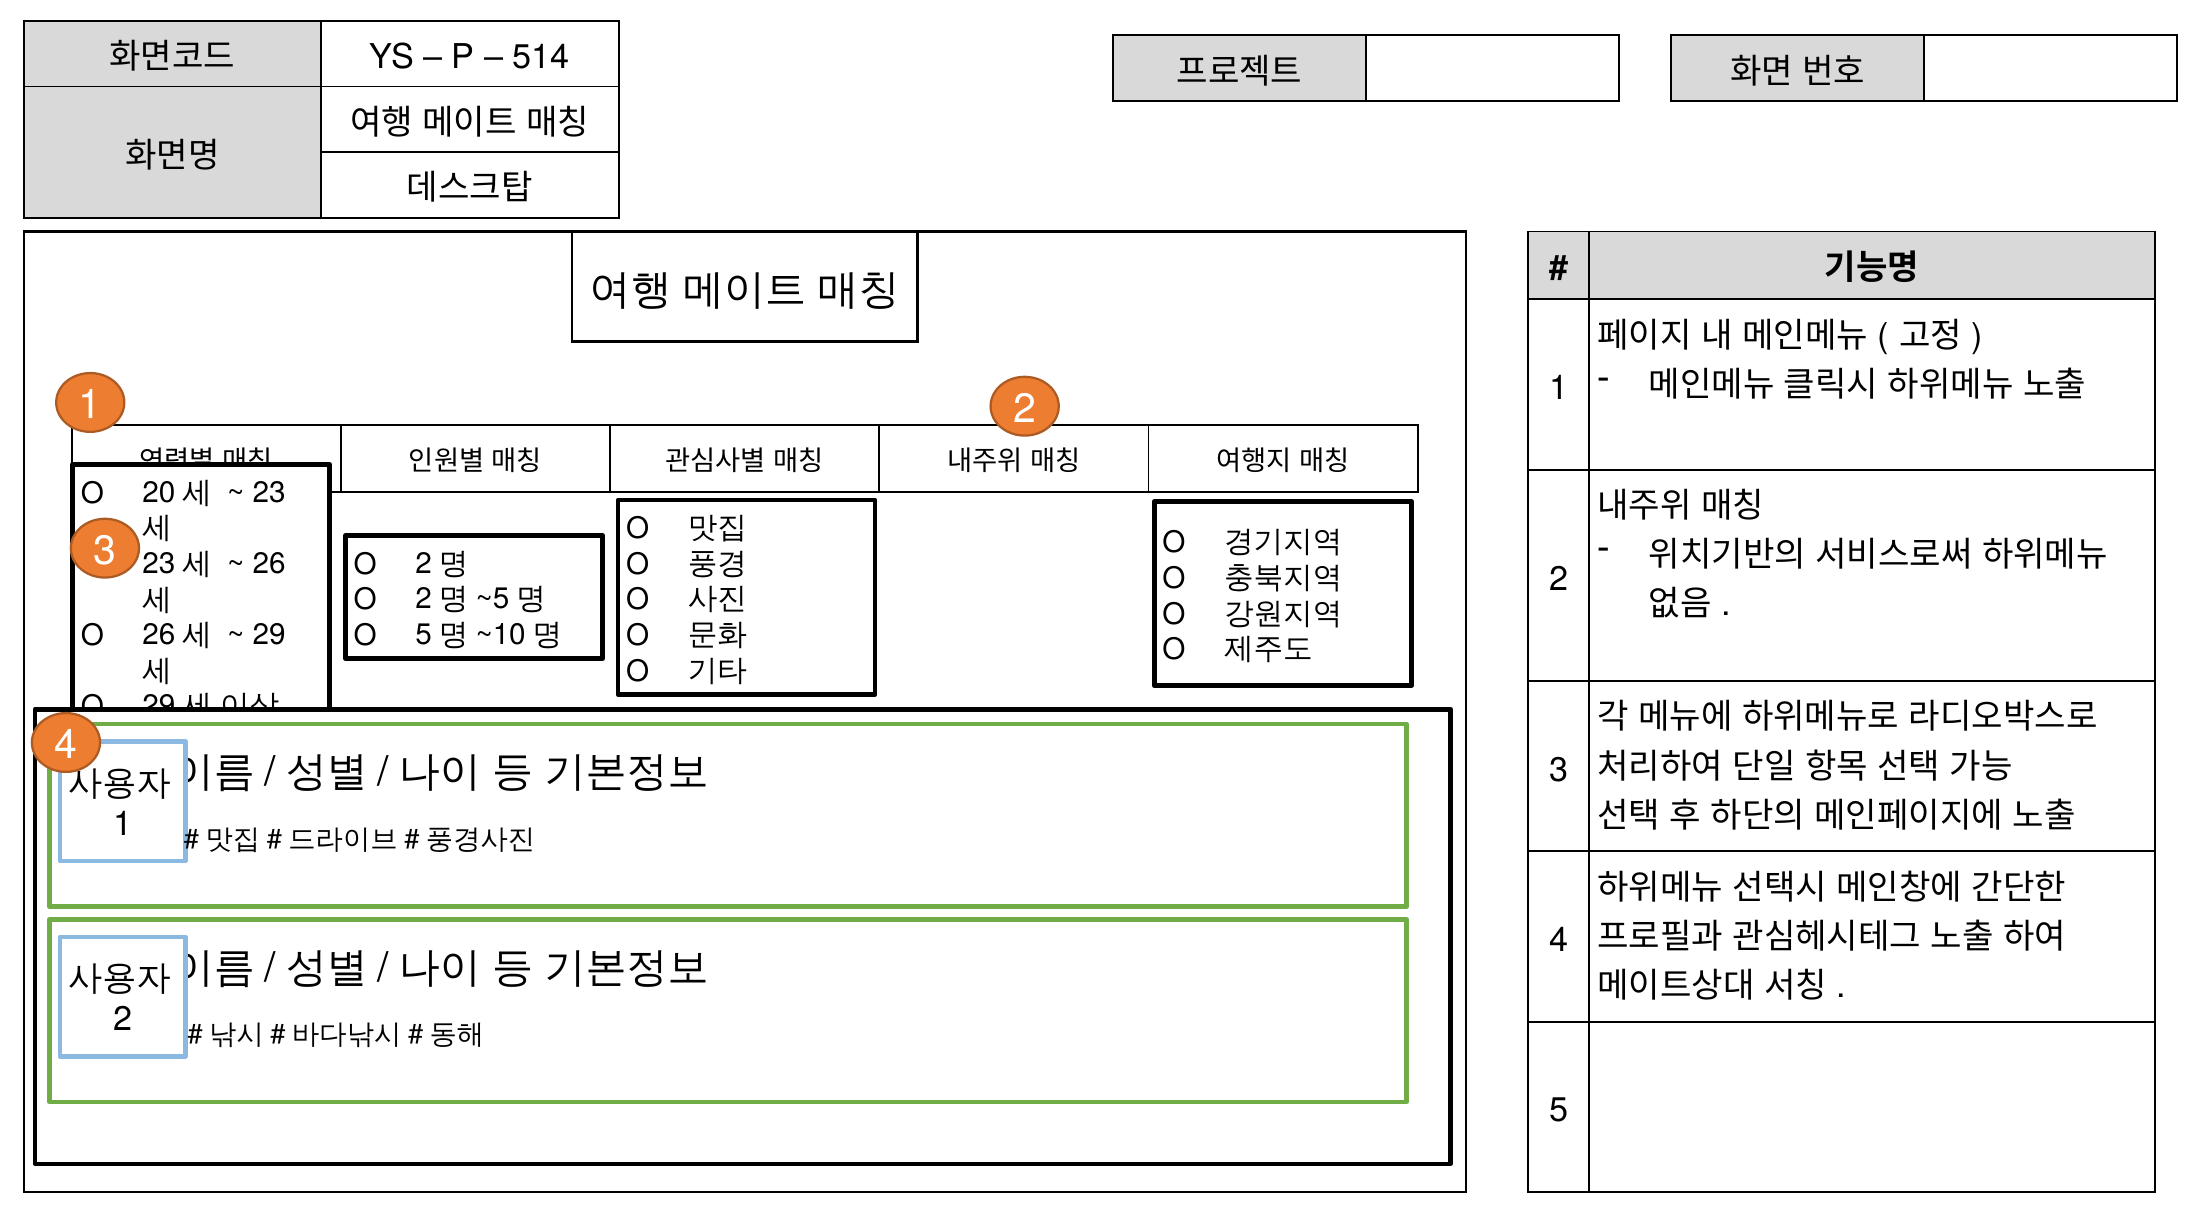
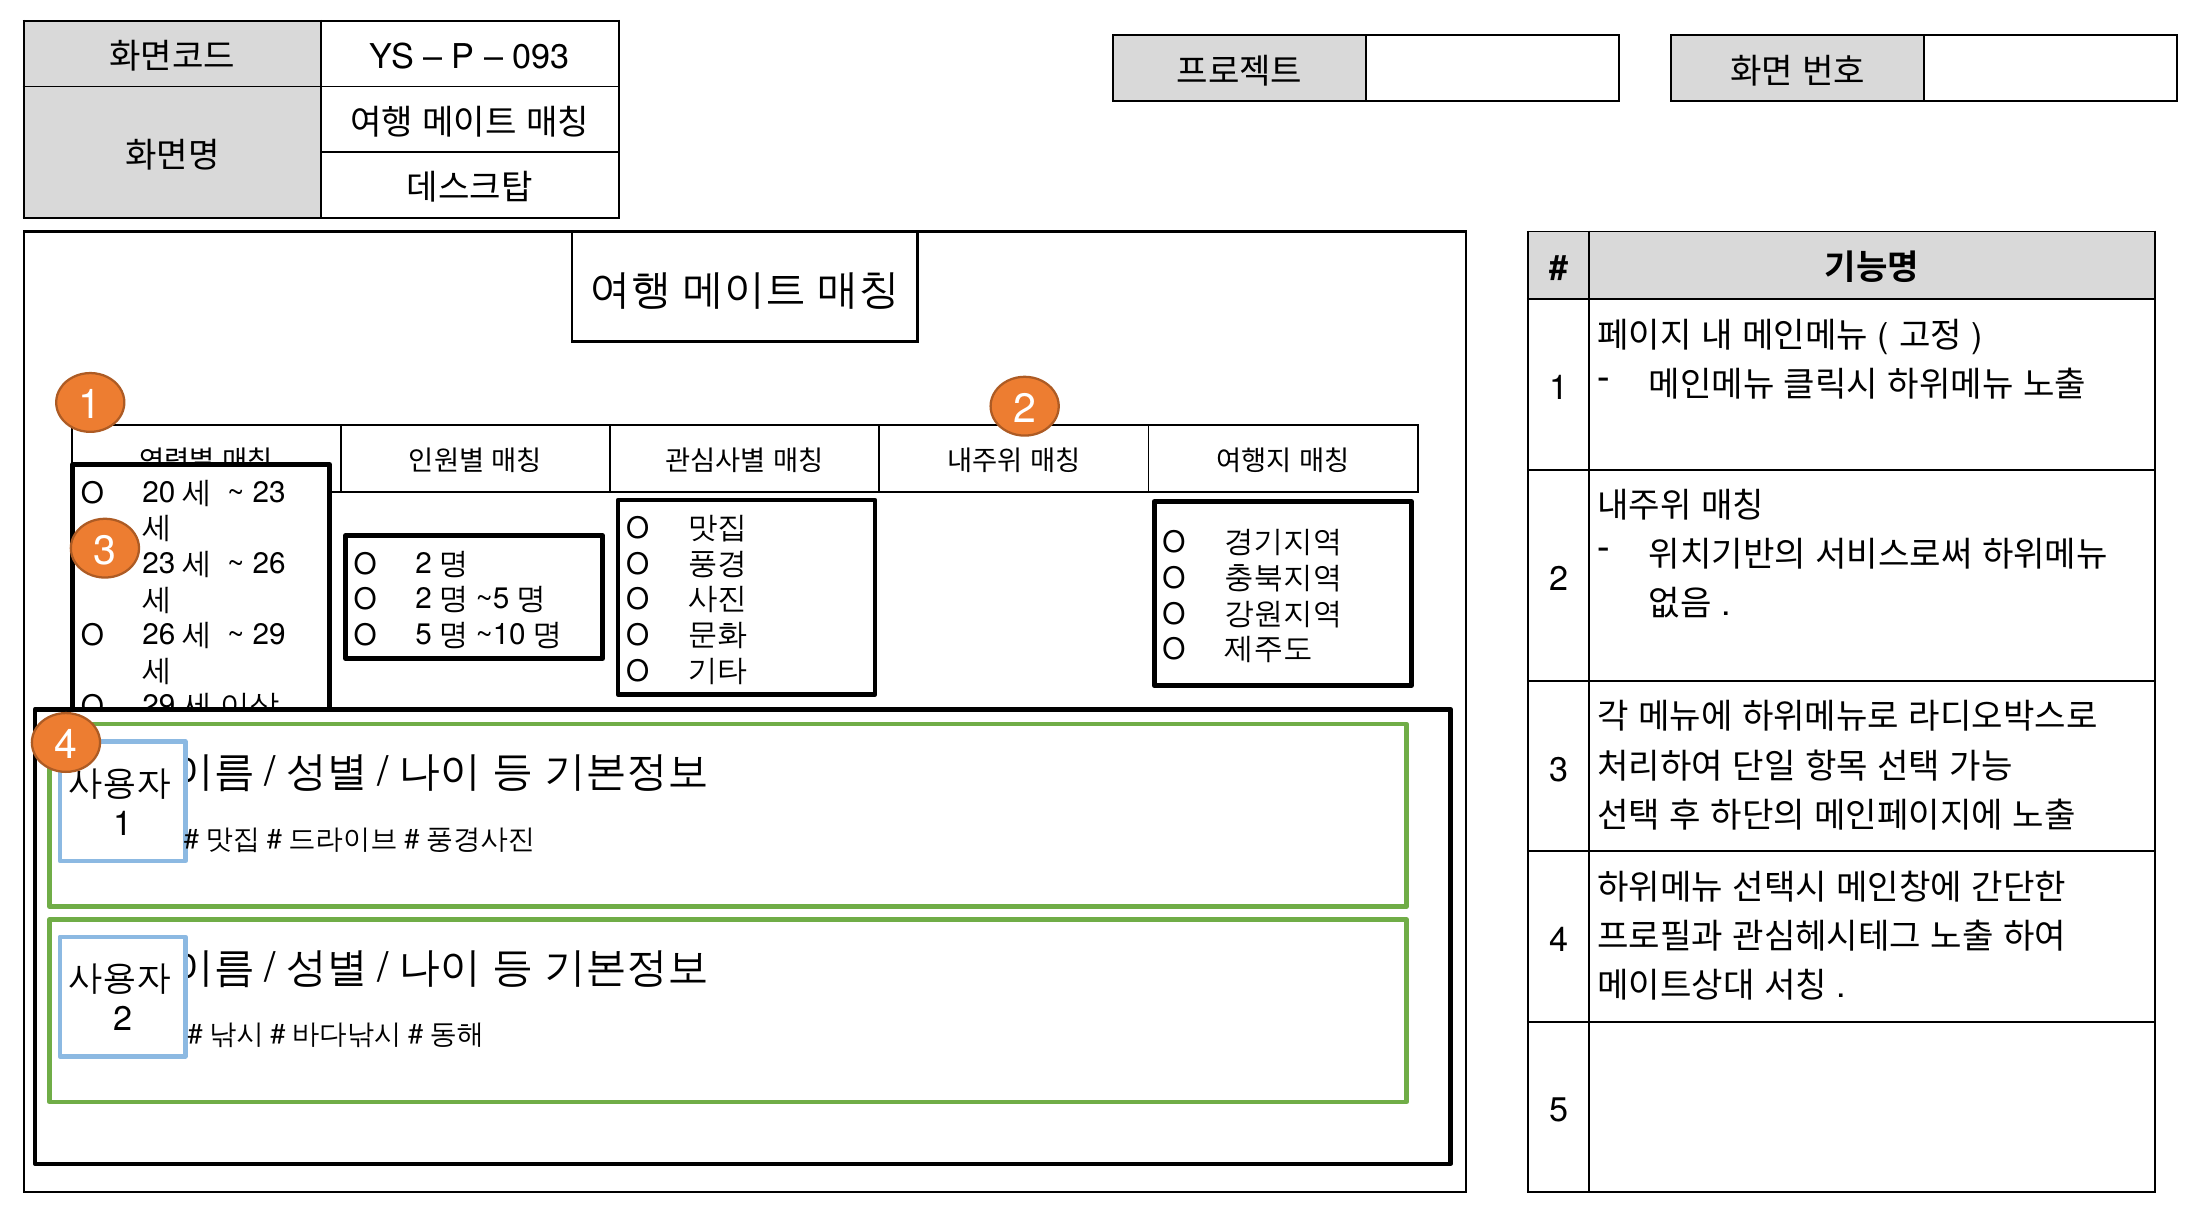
514: 514 -> 093 (541, 57)
